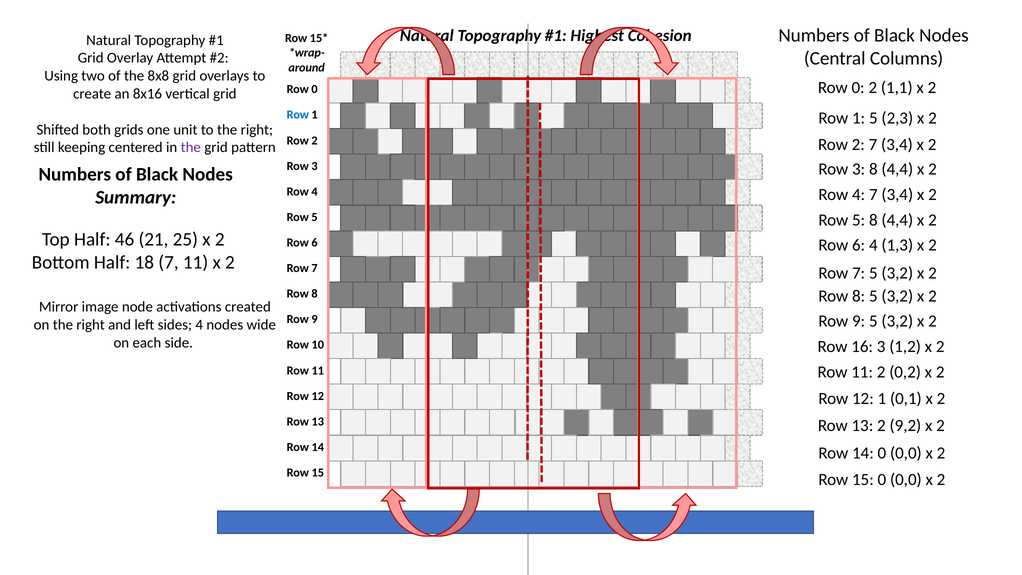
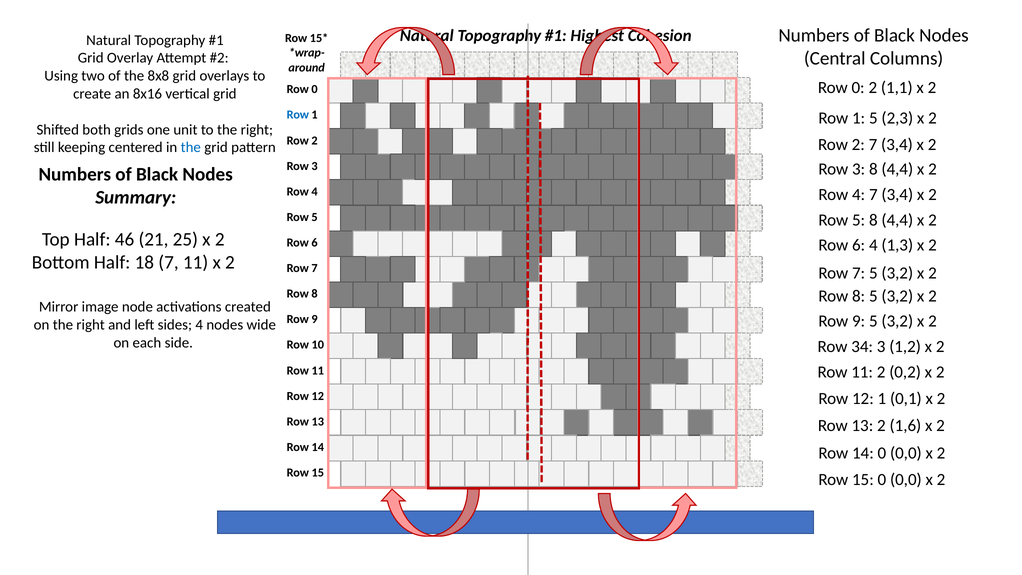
the colour: purple -> blue (191, 147)
16: 16 -> 34 (862, 346)
9,2: 9,2 -> 1,6 (905, 426)
